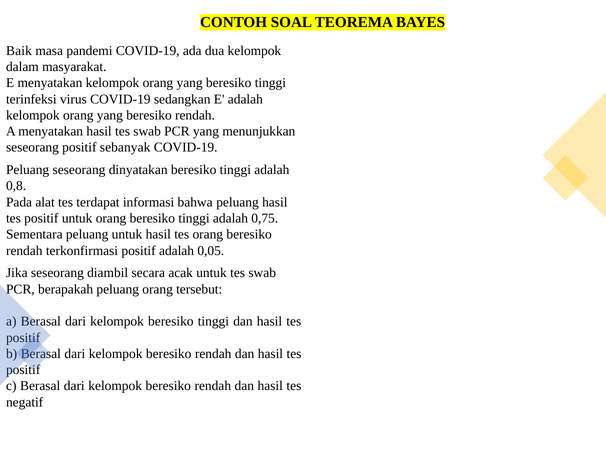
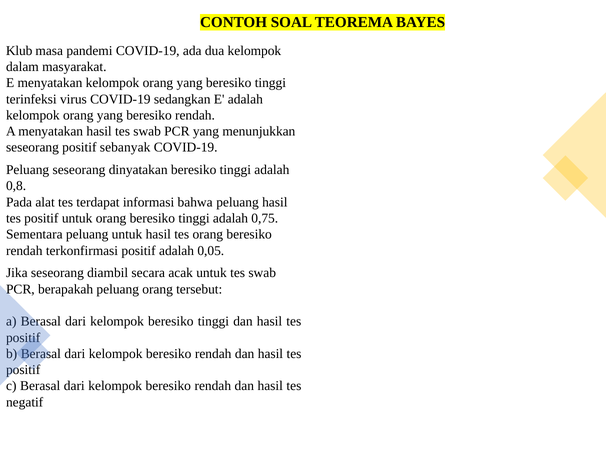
Baik: Baik -> Klub (19, 51)
